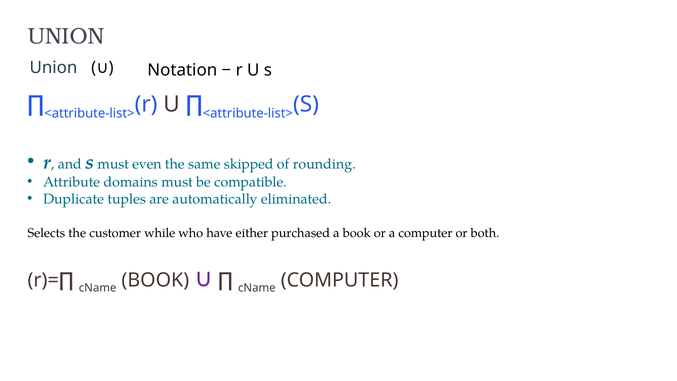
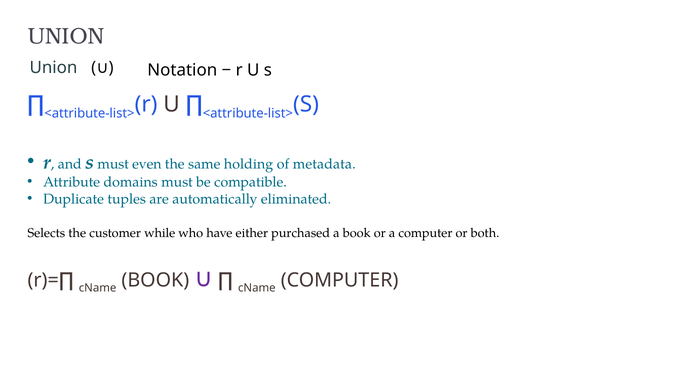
skipped: skipped -> holding (249, 164)
rounding: rounding -> metadata (324, 164)
